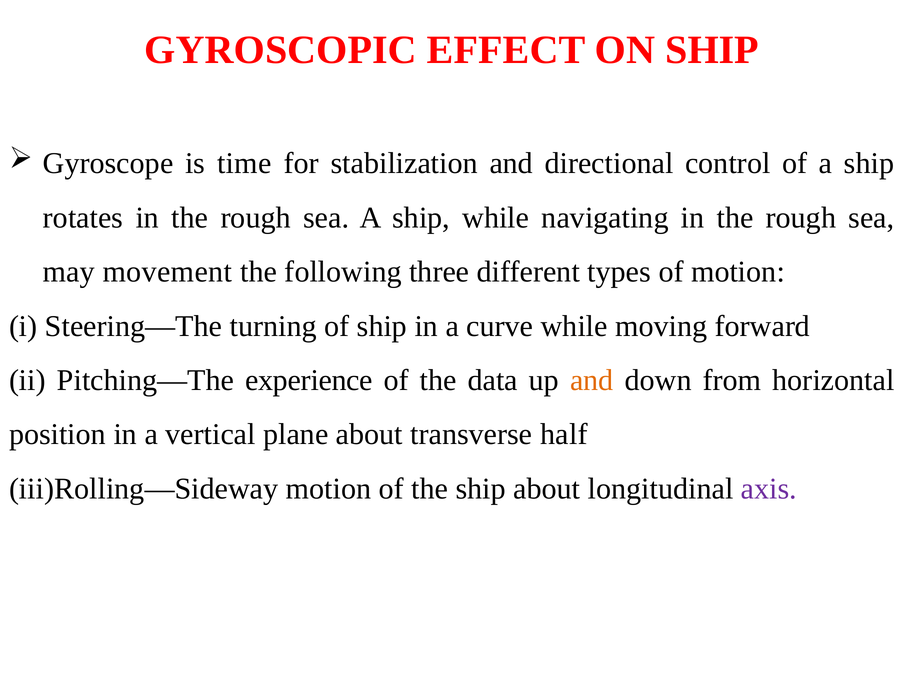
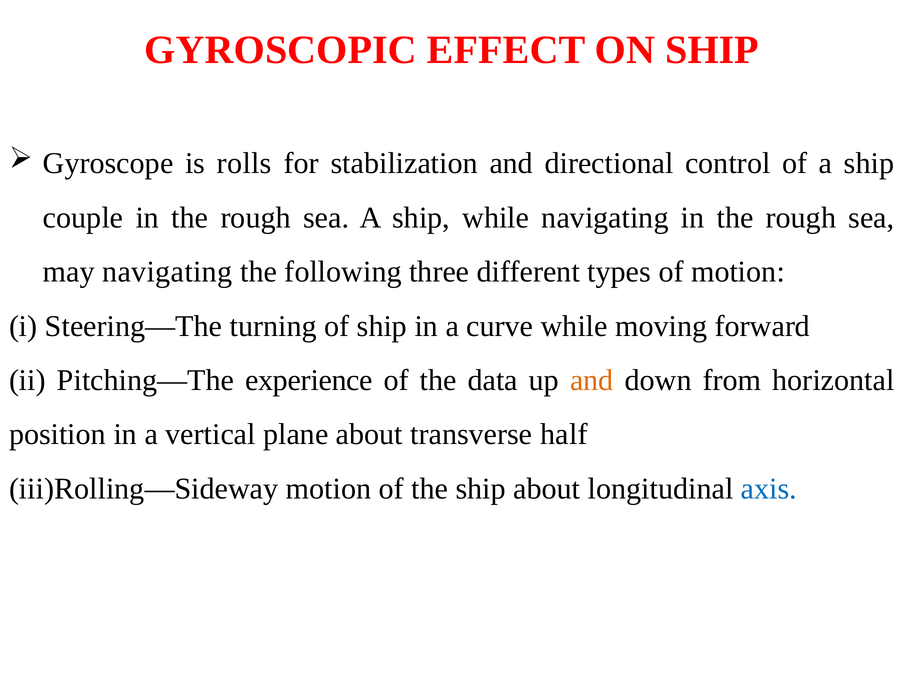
time: time -> rolls (244, 163)
rotates: rotates -> couple (83, 218)
may movement: movement -> navigating (167, 272)
axis colour: purple -> blue (769, 489)
